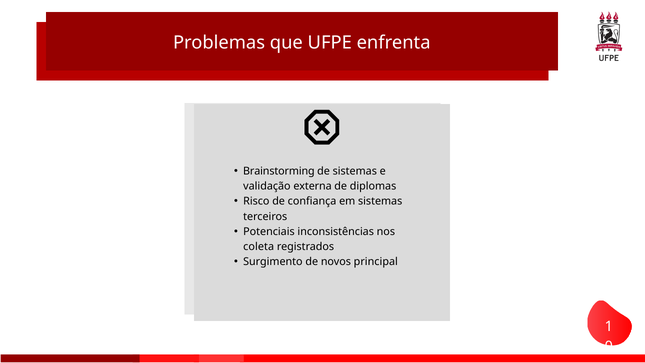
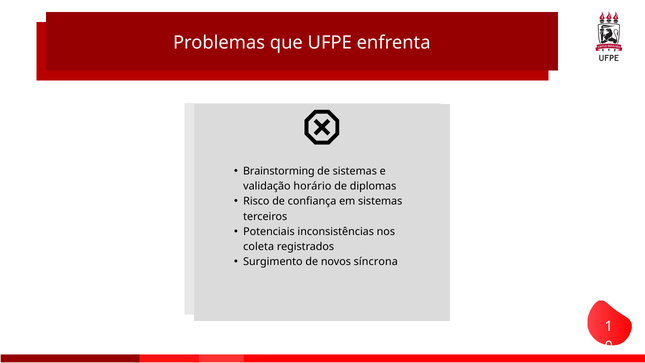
externa: externa -> horário (312, 186)
principal: principal -> síncrona (376, 262)
